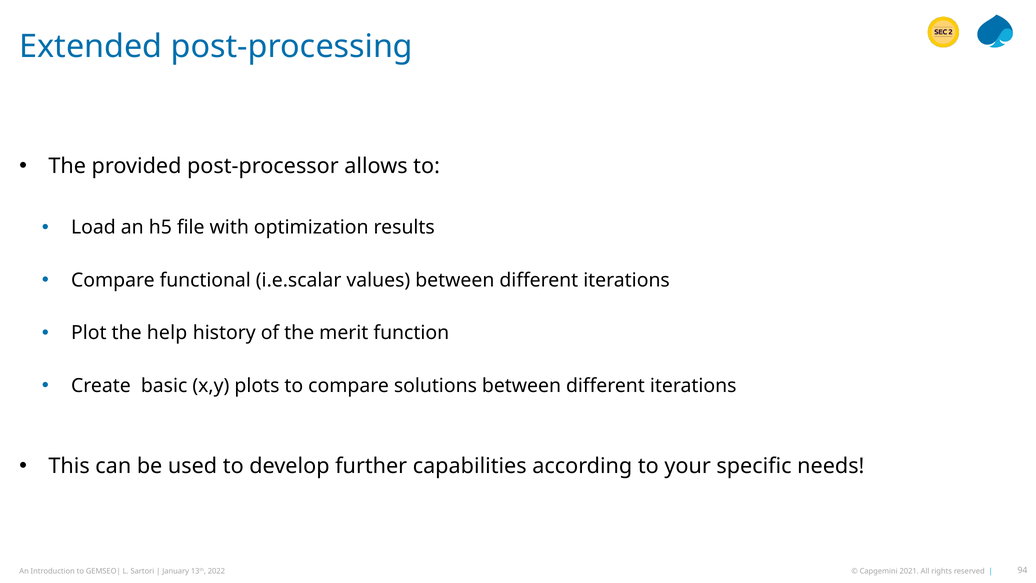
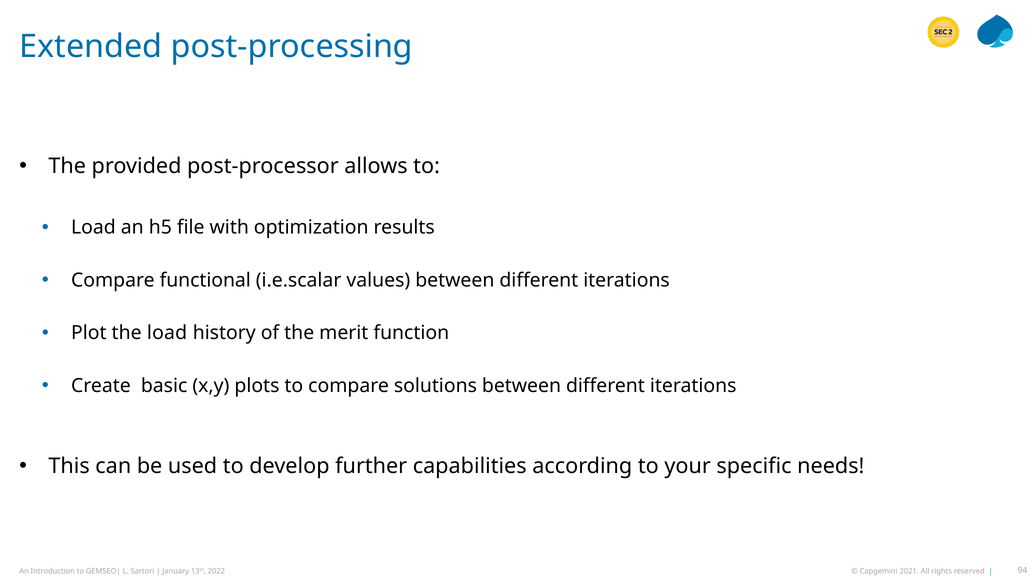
the help: help -> load (167, 333)
